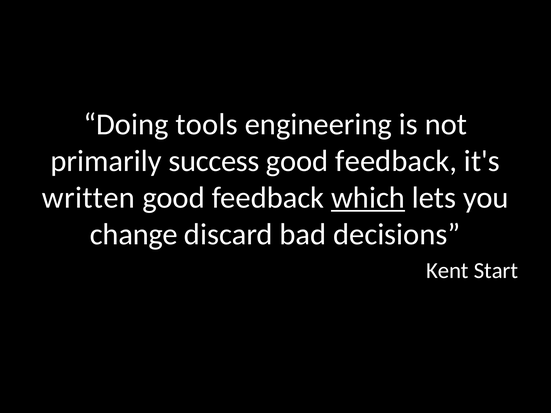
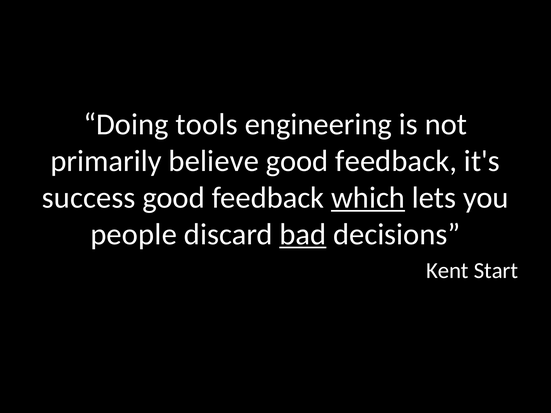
success: success -> believe (214, 161)
written: written -> success (89, 198)
change: change -> people (134, 235)
bad underline: none -> present (303, 235)
